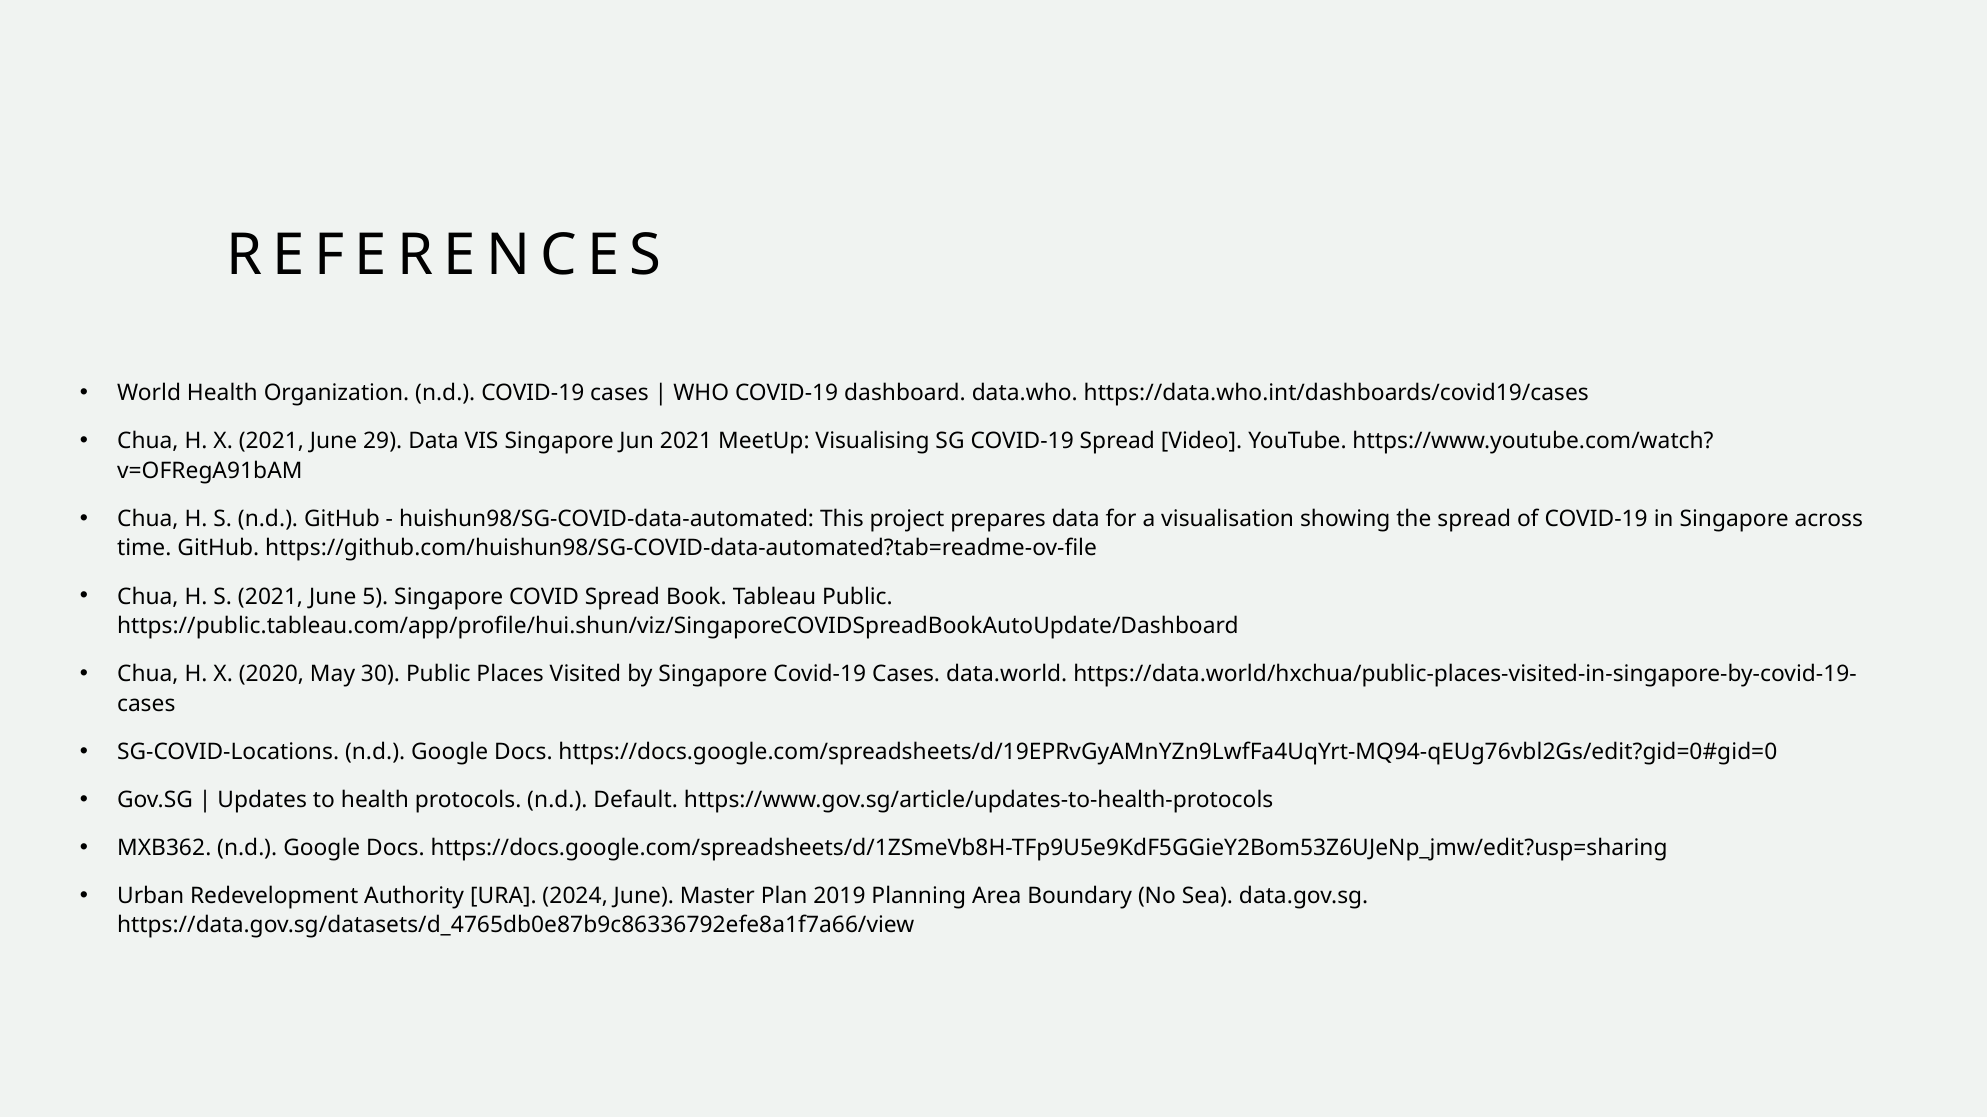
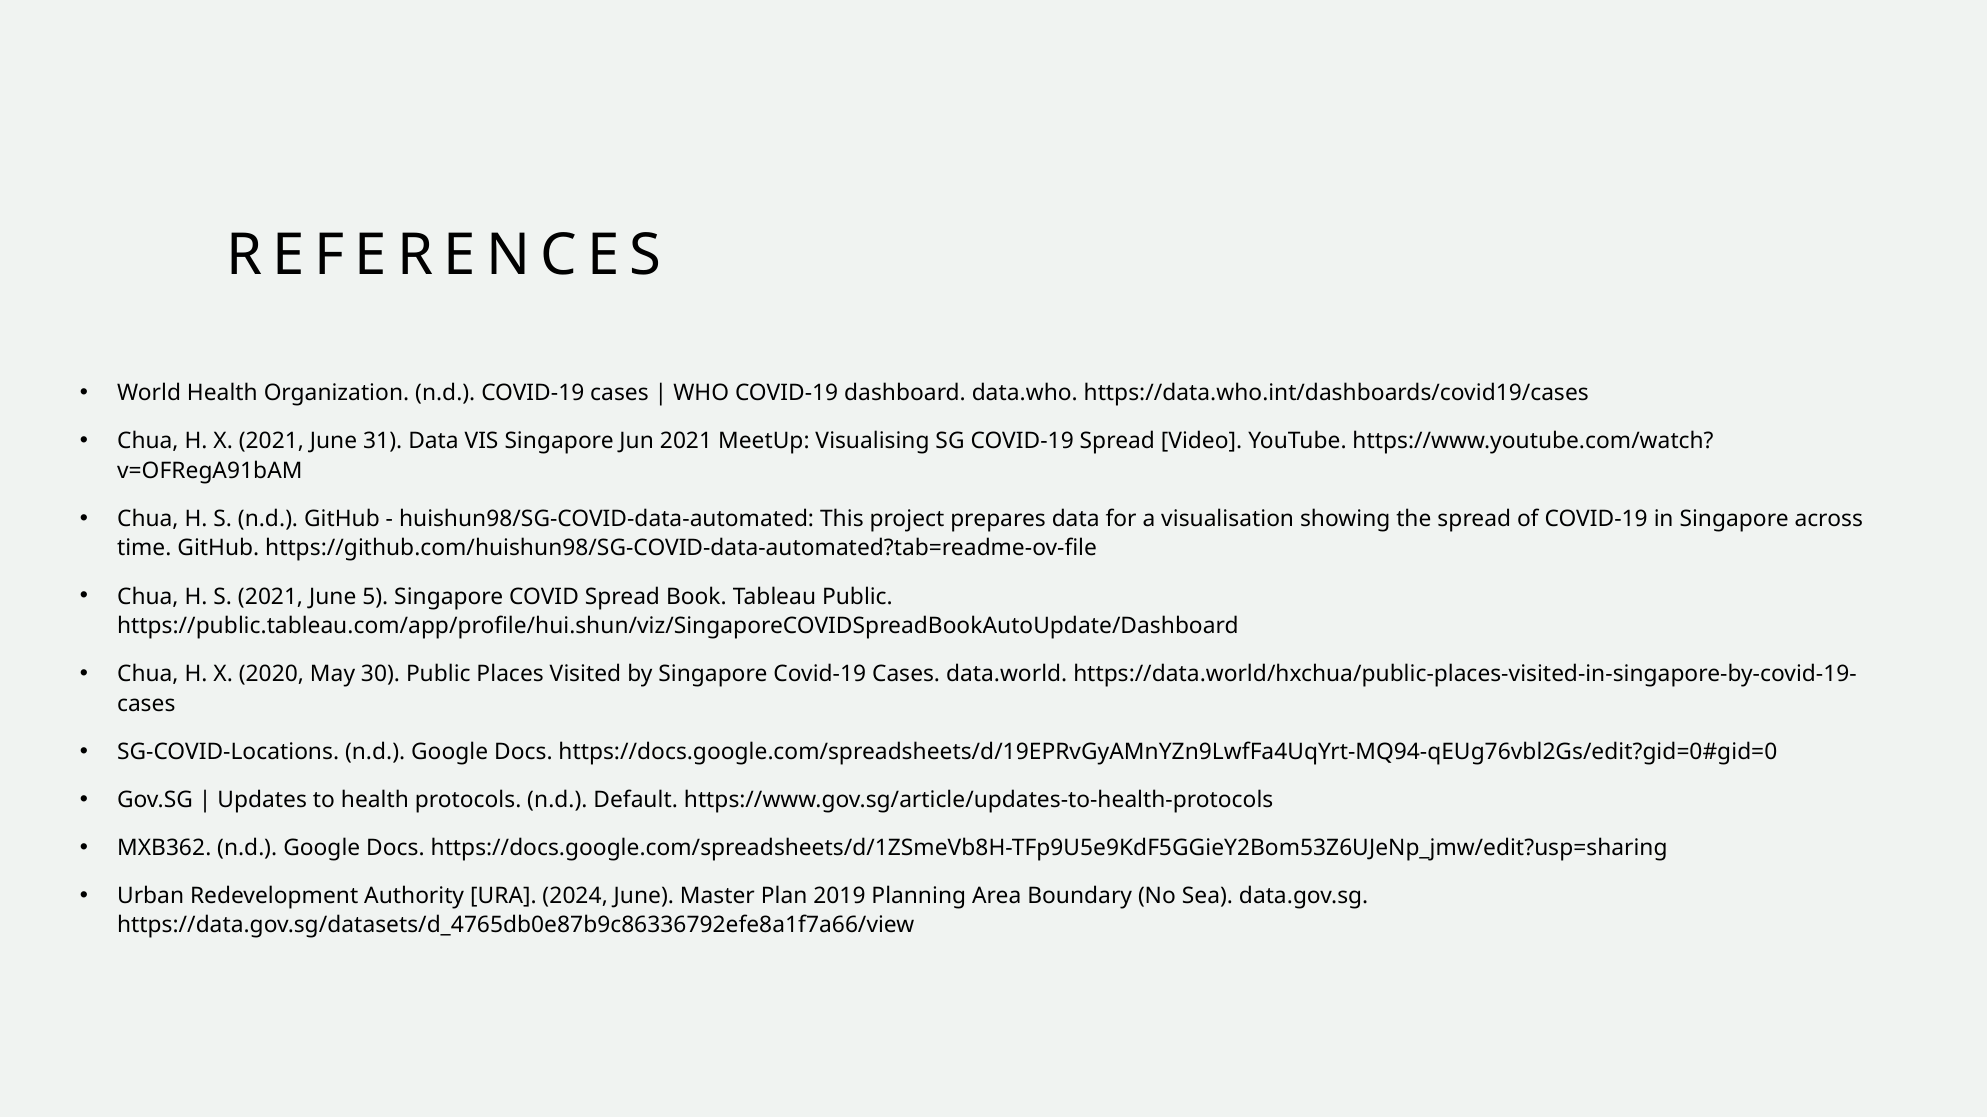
29: 29 -> 31 (383, 442)
